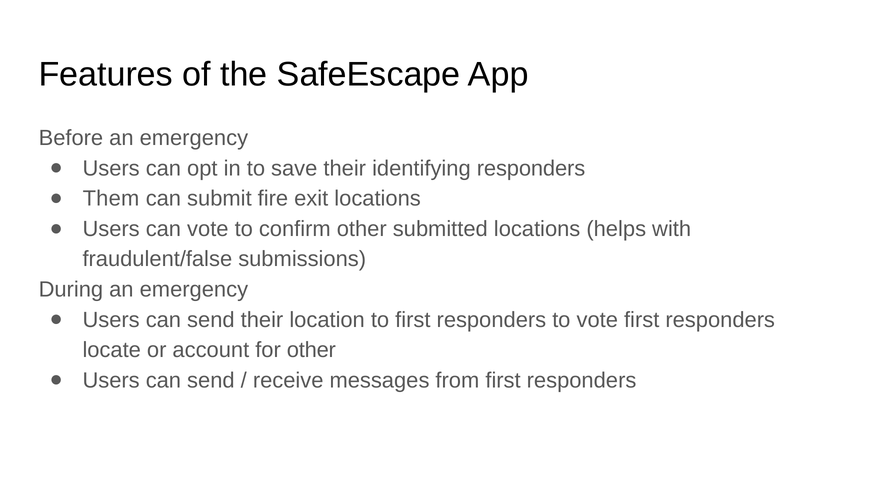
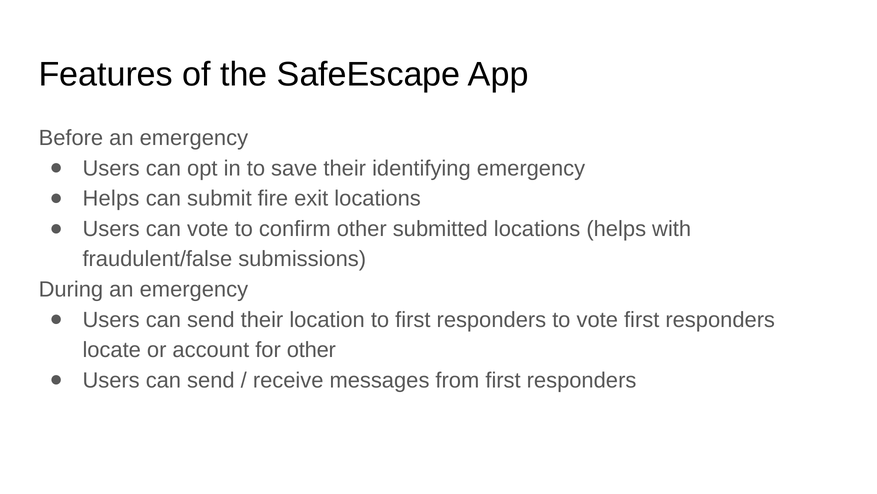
identifying responders: responders -> emergency (531, 168)
Them: Them -> Helps (111, 198)
